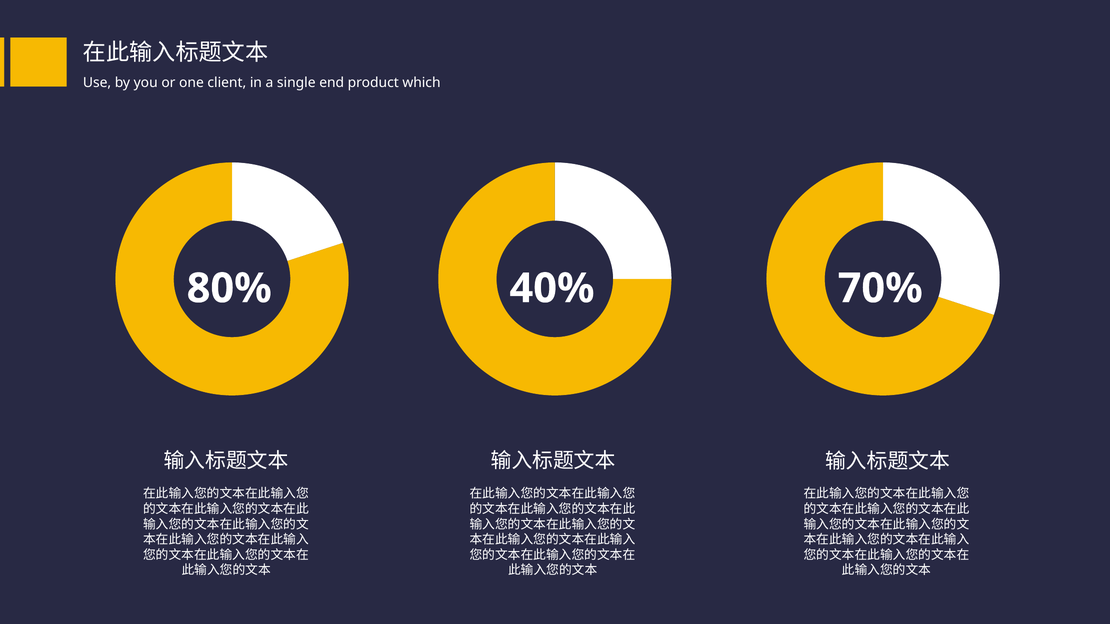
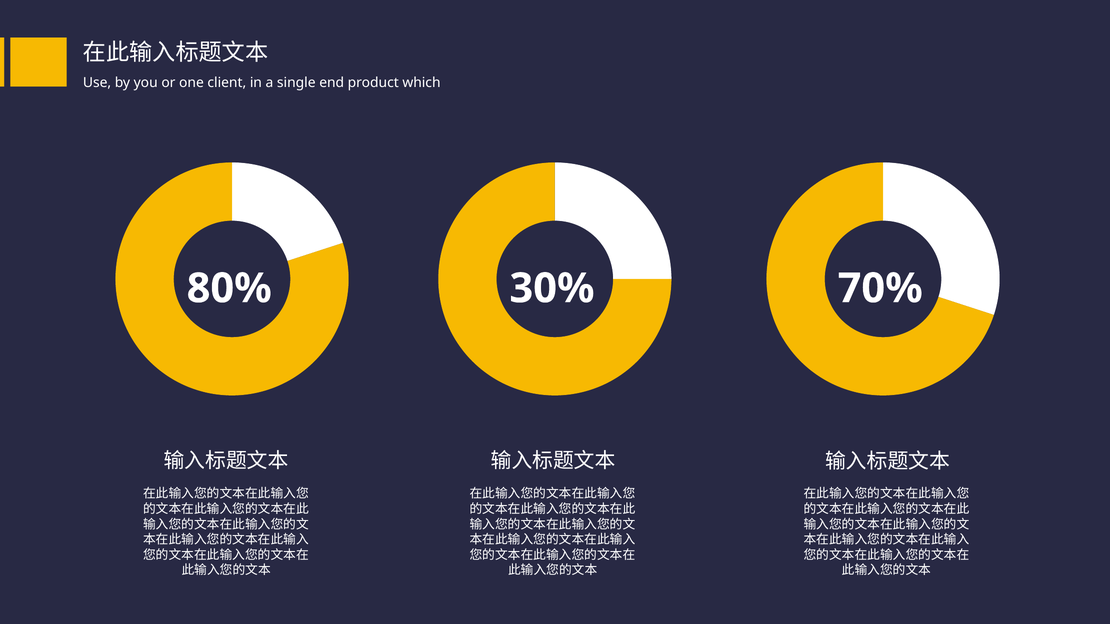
40%: 40% -> 30% (552, 289)
